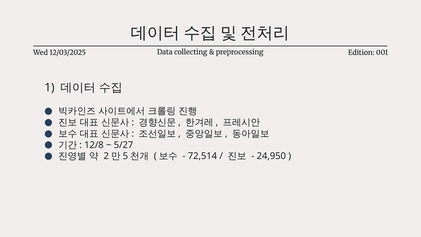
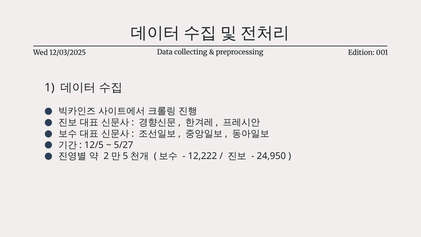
12/8: 12/8 -> 12/5 (94, 145)
72,514: 72,514 -> 12,222 (202, 156)
